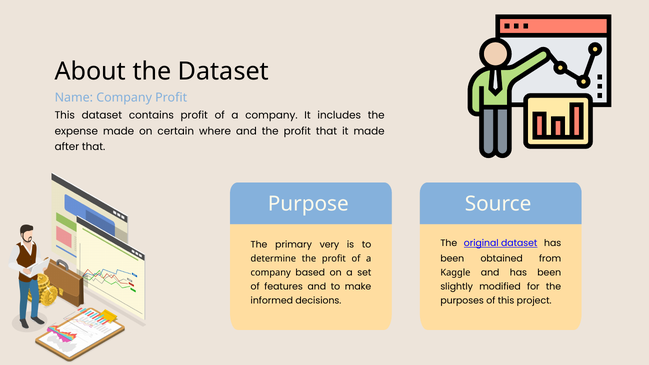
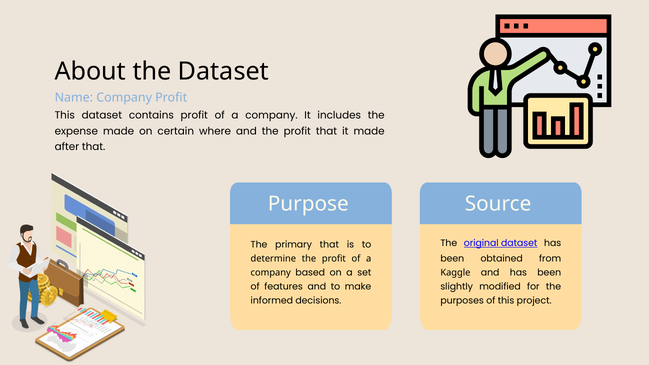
primary very: very -> that (329, 245)
